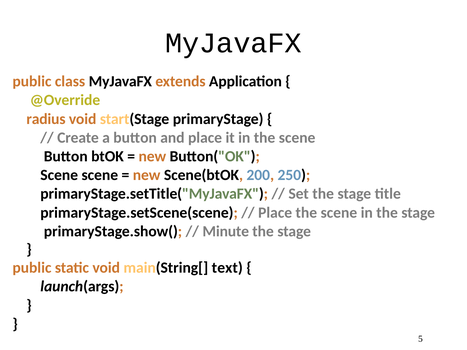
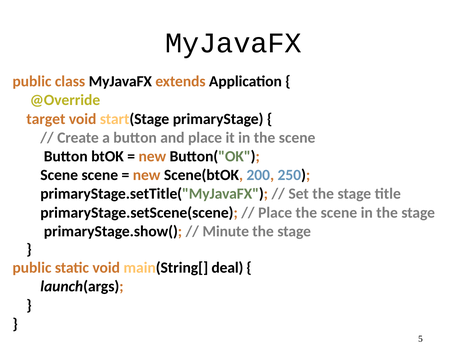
radius: radius -> target (46, 119)
text: text -> deal (227, 268)
